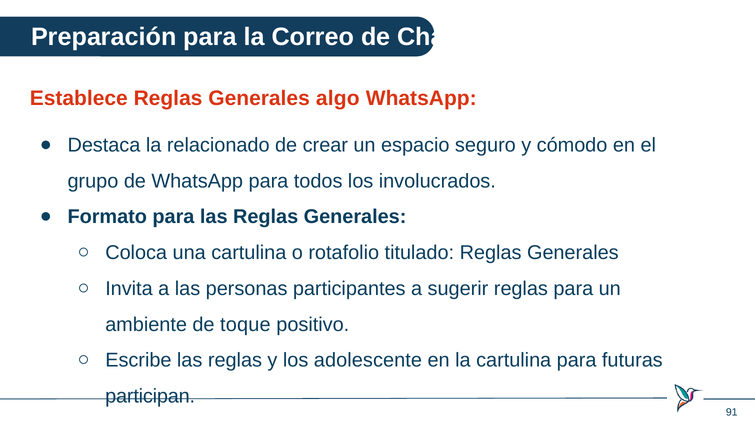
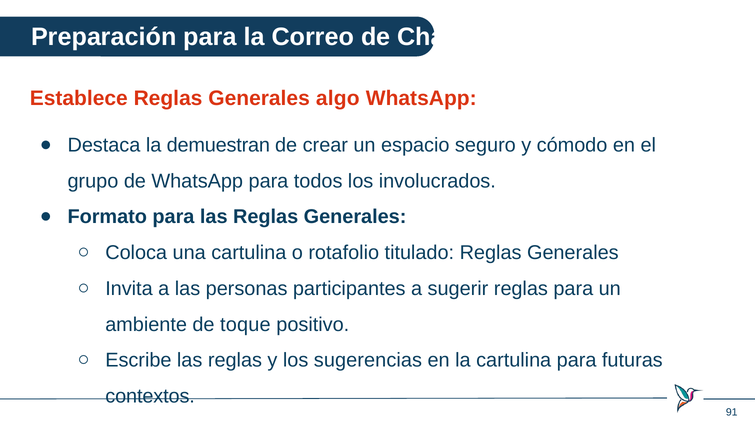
relacionado: relacionado -> demuestran (218, 145)
adolescente: adolescente -> sugerencias (368, 360)
participan: participan -> contextos (150, 396)
